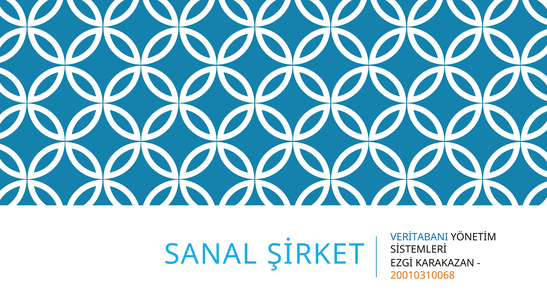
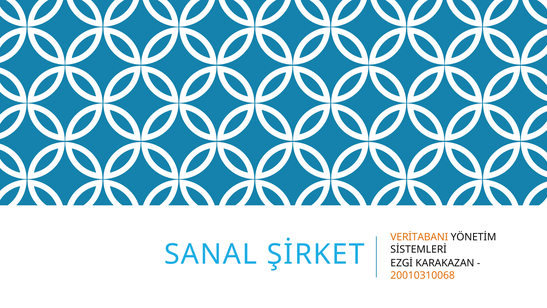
VERİTABANI colour: blue -> orange (419, 237)
